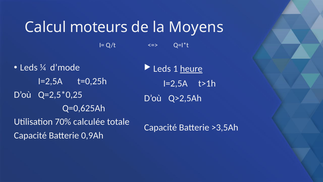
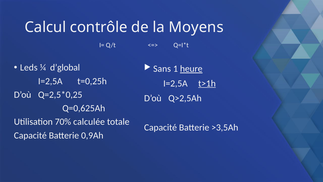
moteurs: moteurs -> contrôle (99, 27)
d’mode: d’mode -> d’global (65, 67)
Leds: Leds -> Sans (162, 69)
t>1h underline: none -> present (207, 83)
